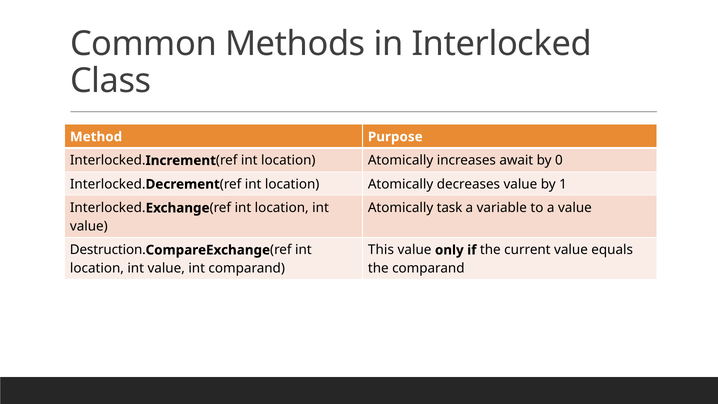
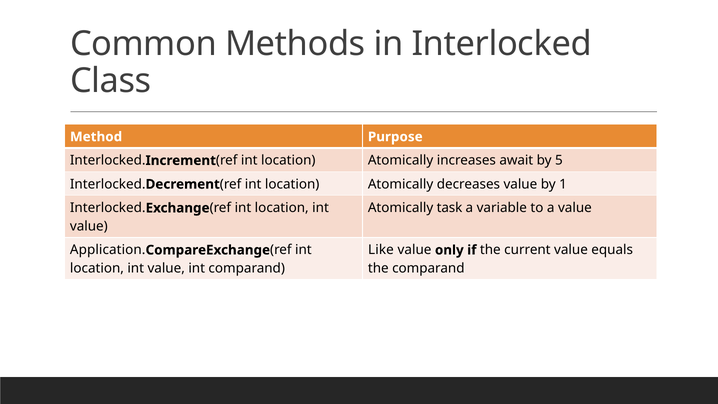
0: 0 -> 5 (559, 160)
Destruction: Destruction -> Application (108, 250)
This: This -> Like (381, 250)
